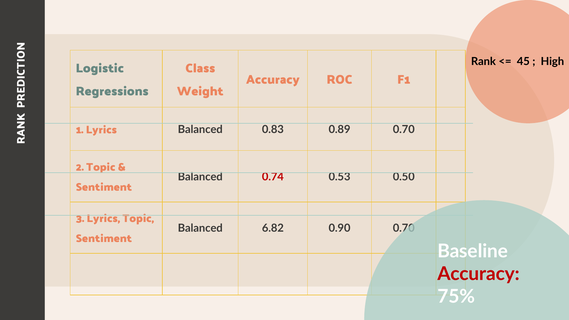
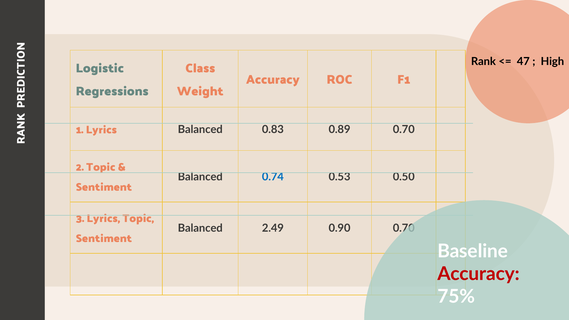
45: 45 -> 47 (523, 62)
0.74 colour: red -> blue (273, 177)
6.82: 6.82 -> 2.49 (273, 228)
